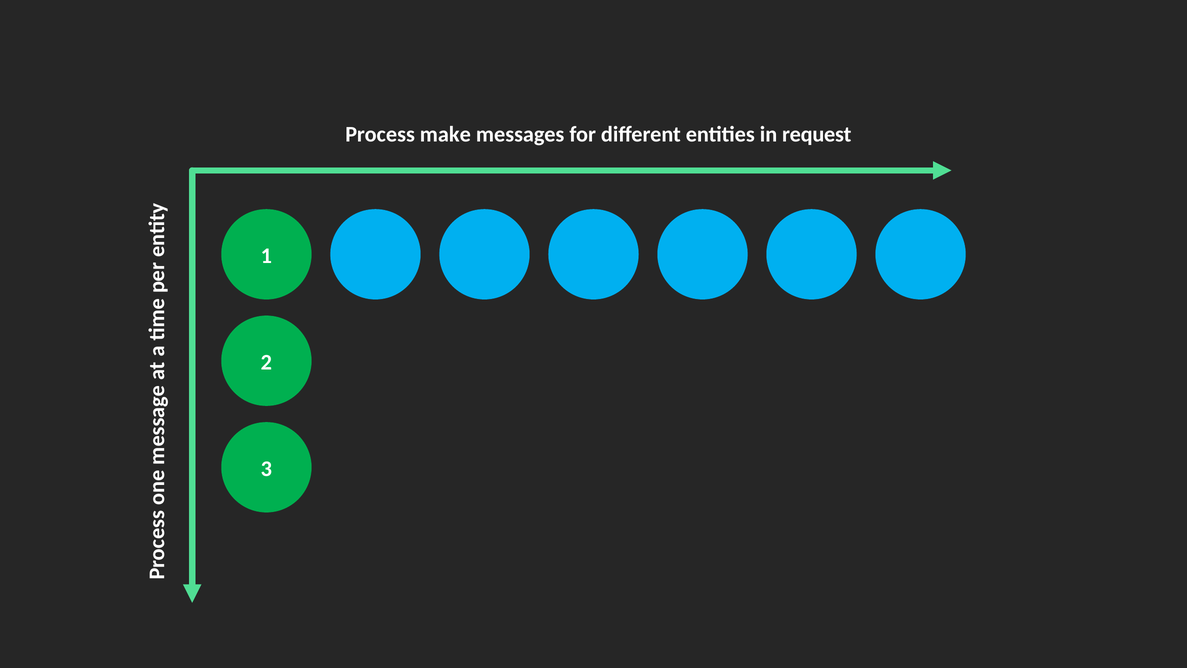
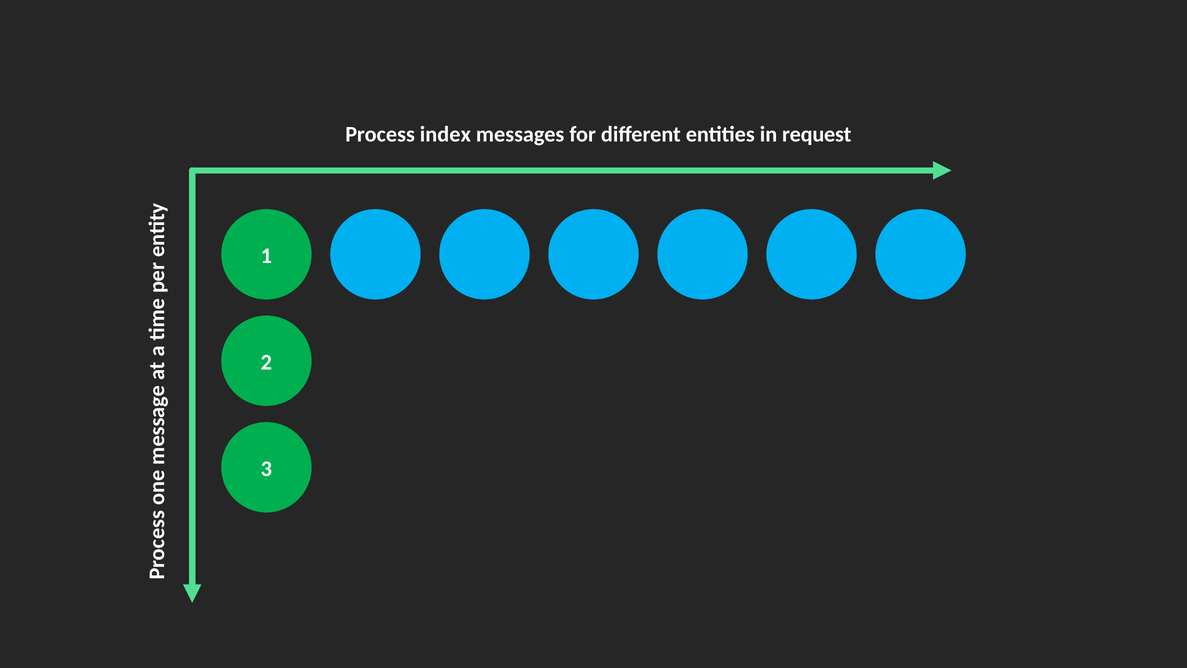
make: make -> index (445, 134)
